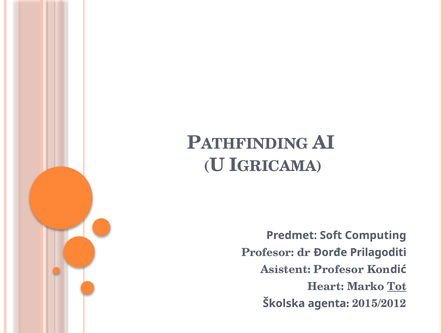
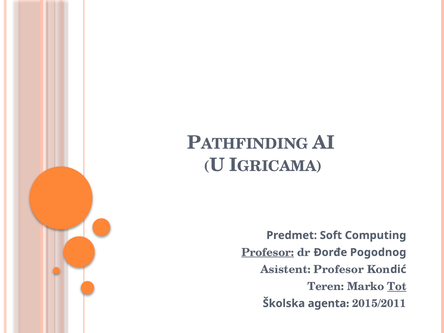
Profesor underline: none -> present (268, 252)
Prilagoditi: Prilagoditi -> Pogodnog (378, 252)
Heart: Heart -> Teren (326, 286)
2015/2012: 2015/2012 -> 2015/2011 (379, 303)
